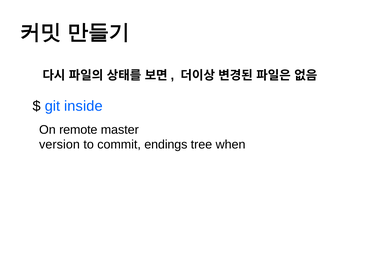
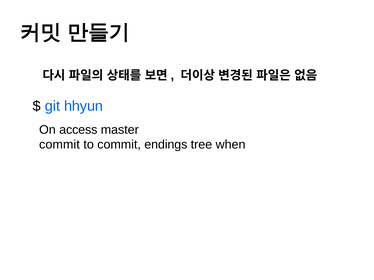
inside: inside -> hhyun (84, 106)
remote: remote -> access (78, 130)
version: version -> commit (59, 145)
